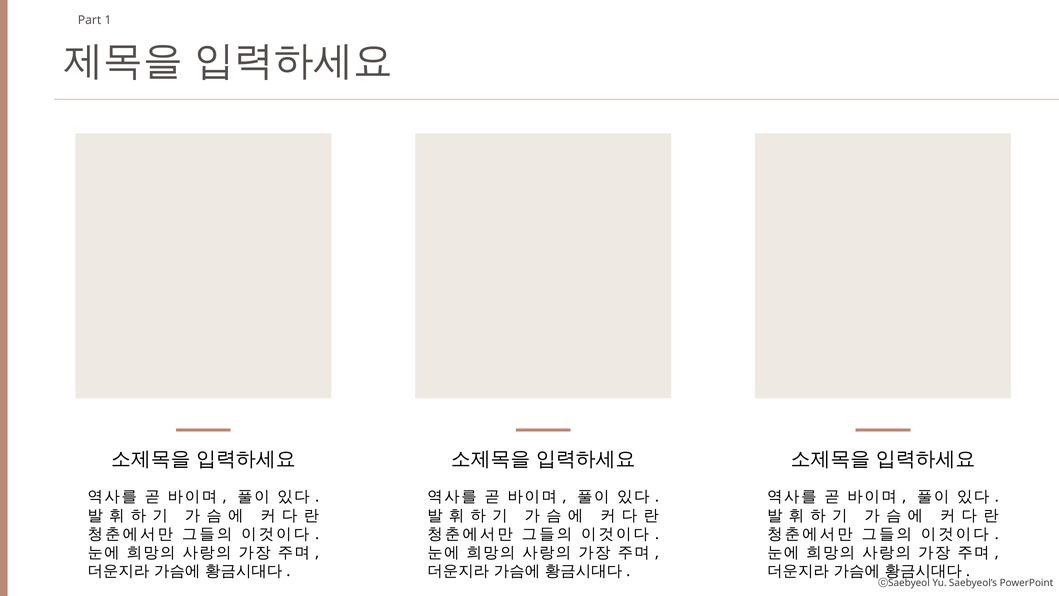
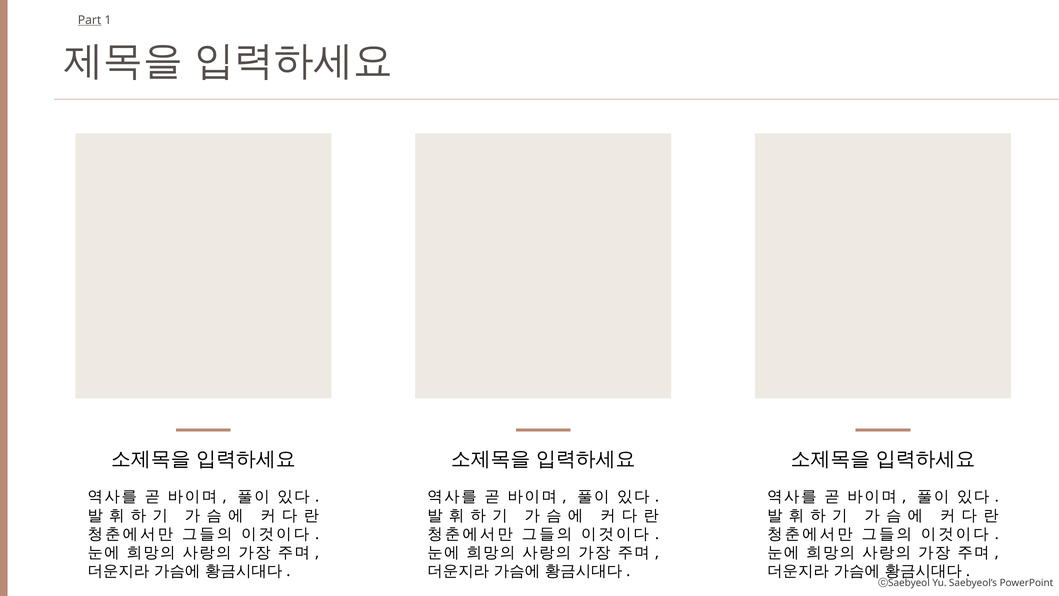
Part underline: none -> present (90, 20)
